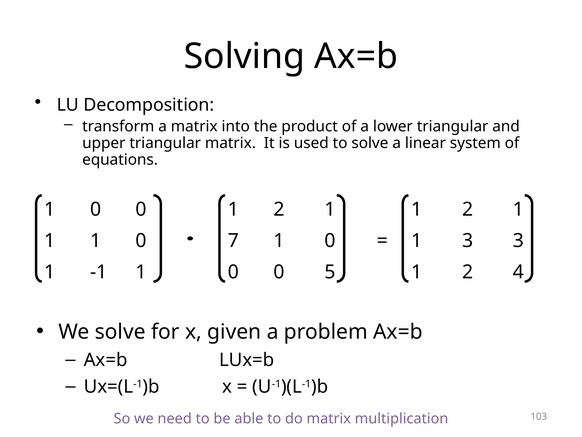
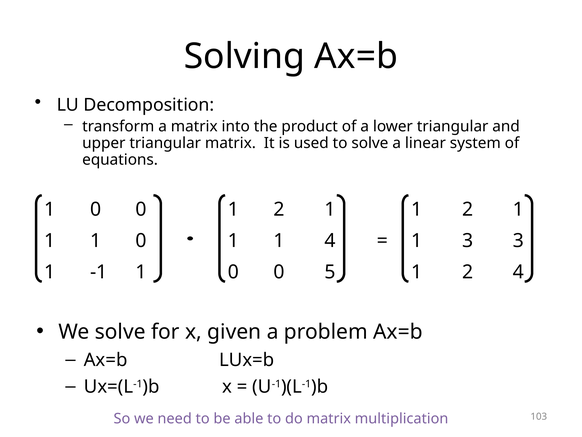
1 0 7: 7 -> 1 (233, 240)
0: 0 -> 4 (330, 240)
